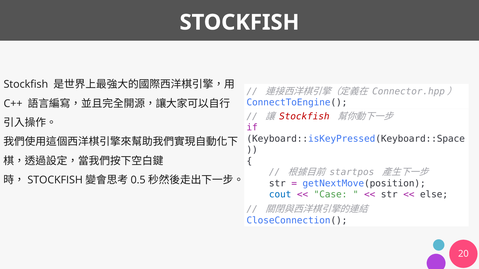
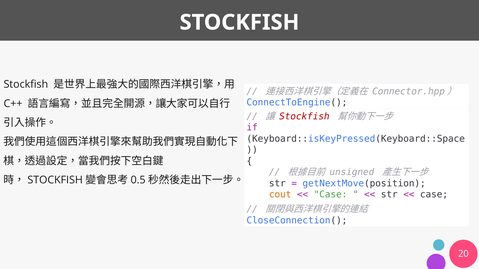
startpos: startpos -> unsigned (352, 172)
cout colour: blue -> orange (280, 195)
else: else -> case (434, 195)
